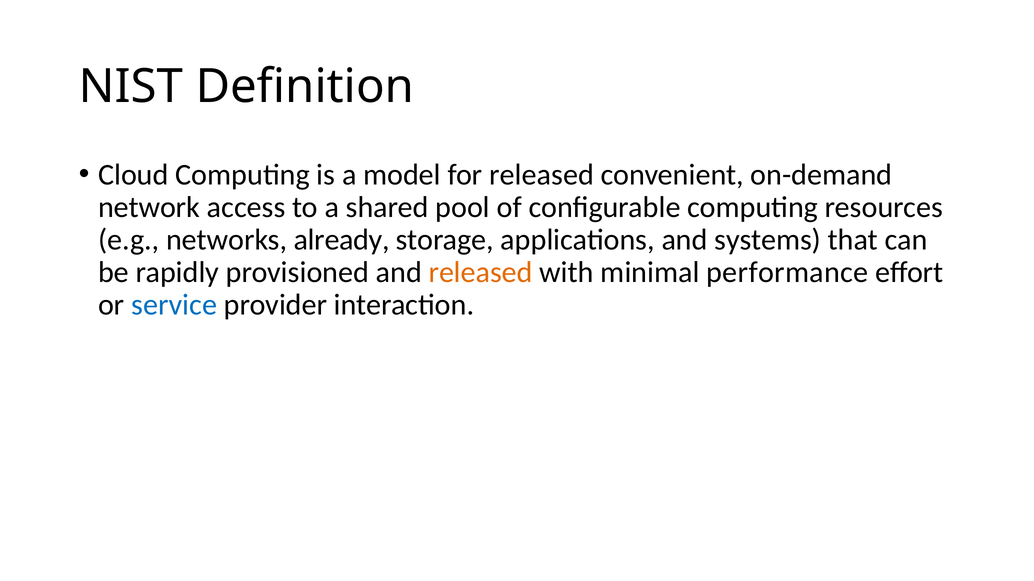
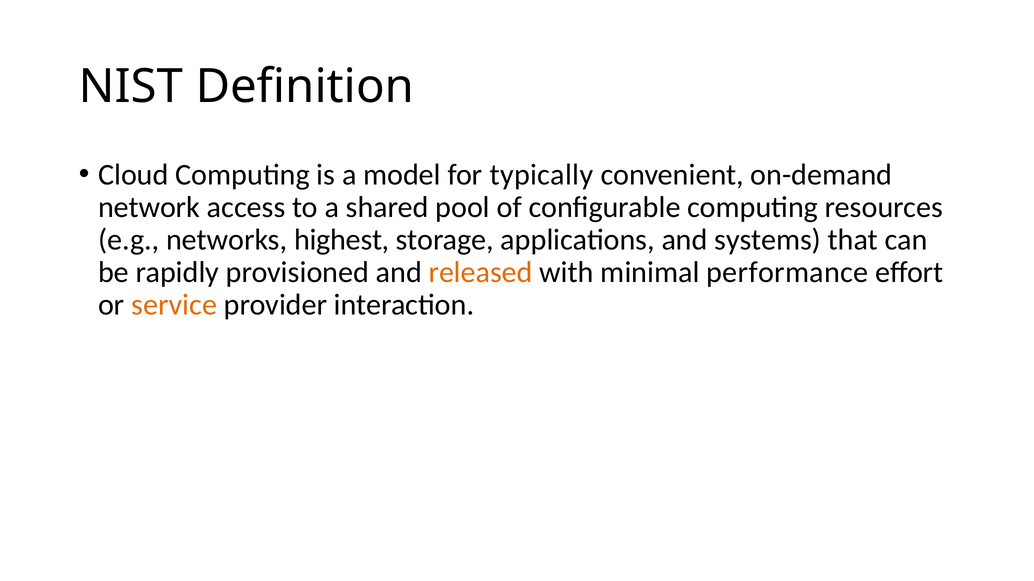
for released: released -> typically (542, 175)
already: already -> highest (342, 240)
service colour: blue -> orange (174, 305)
